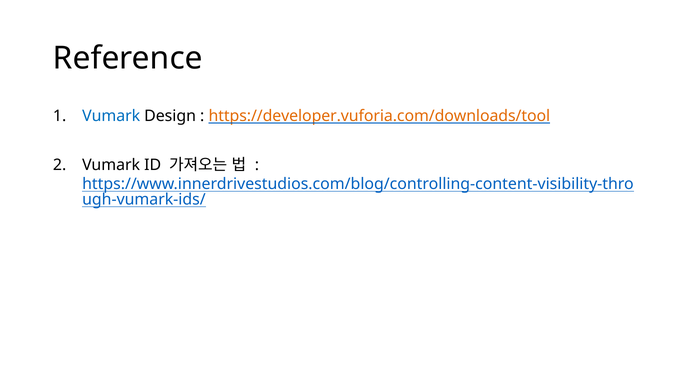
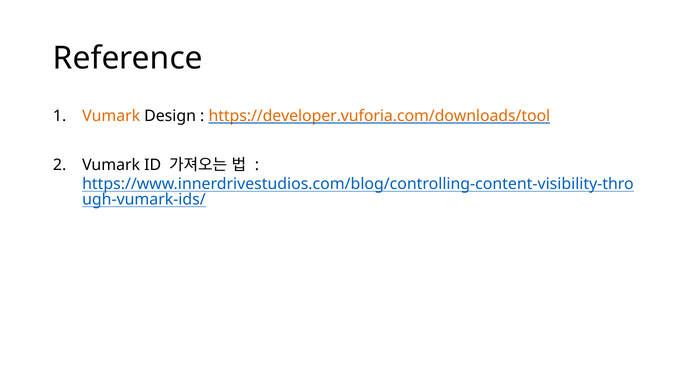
Vumark colour: blue -> orange (111, 116)
